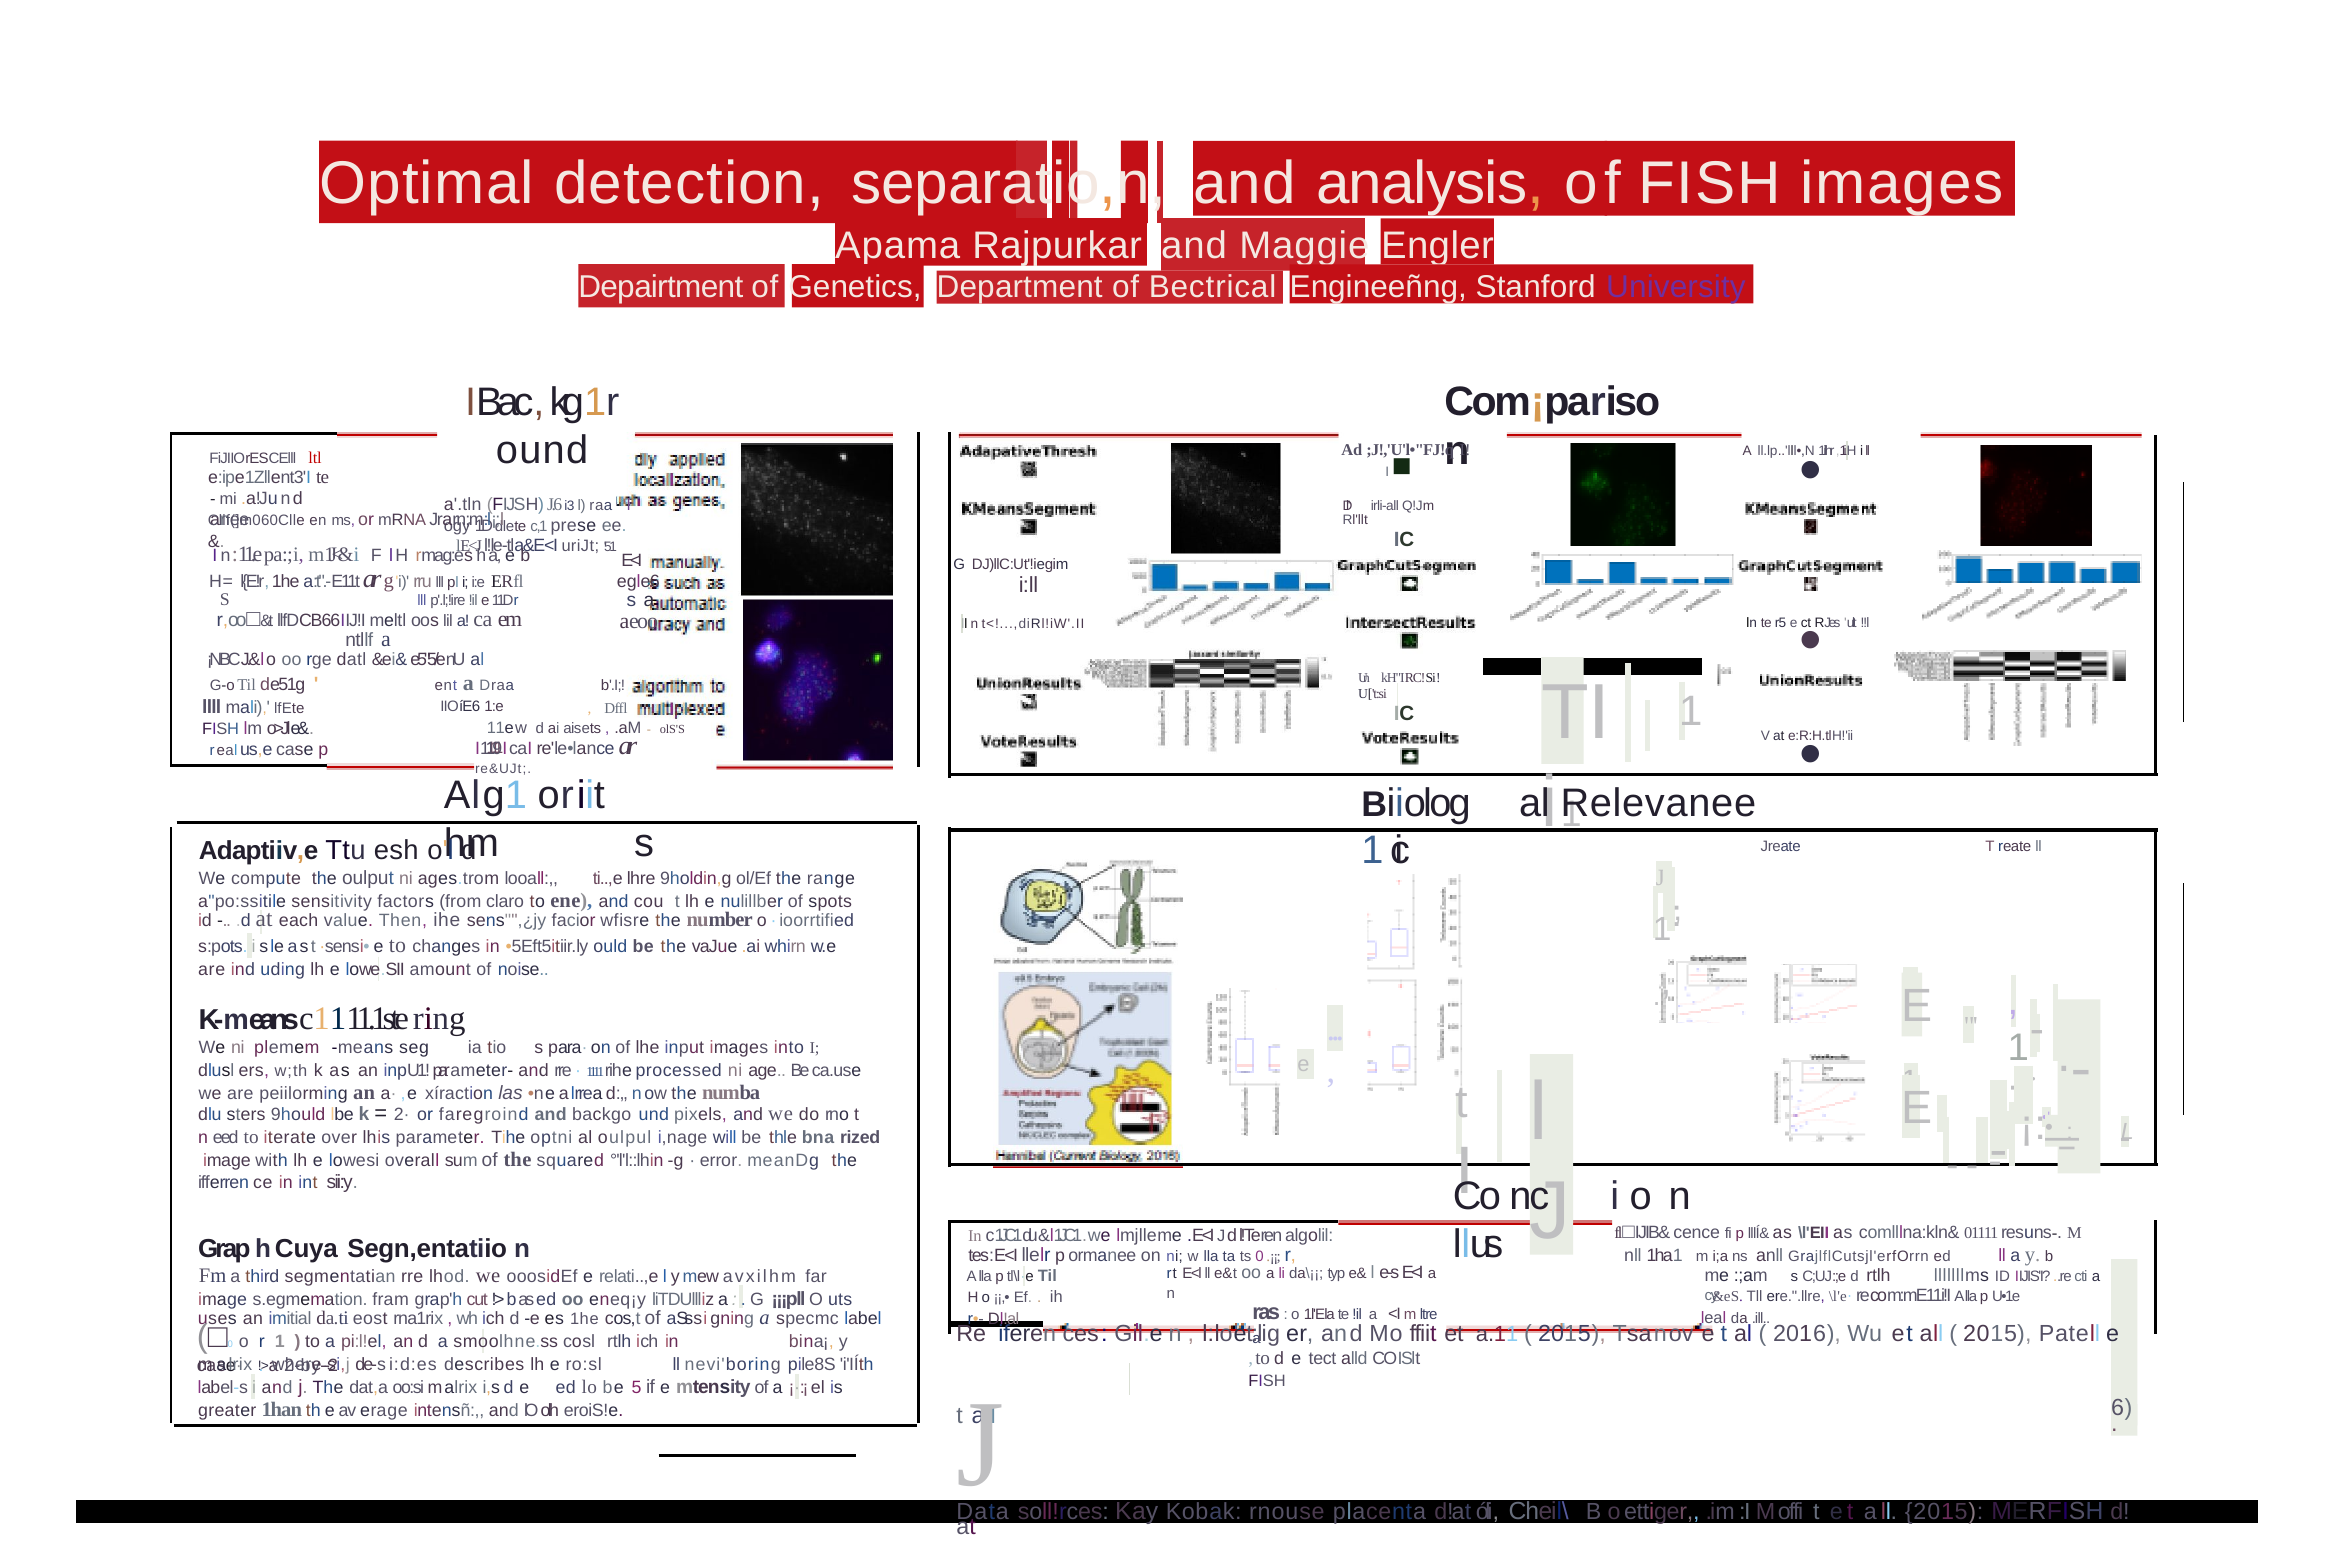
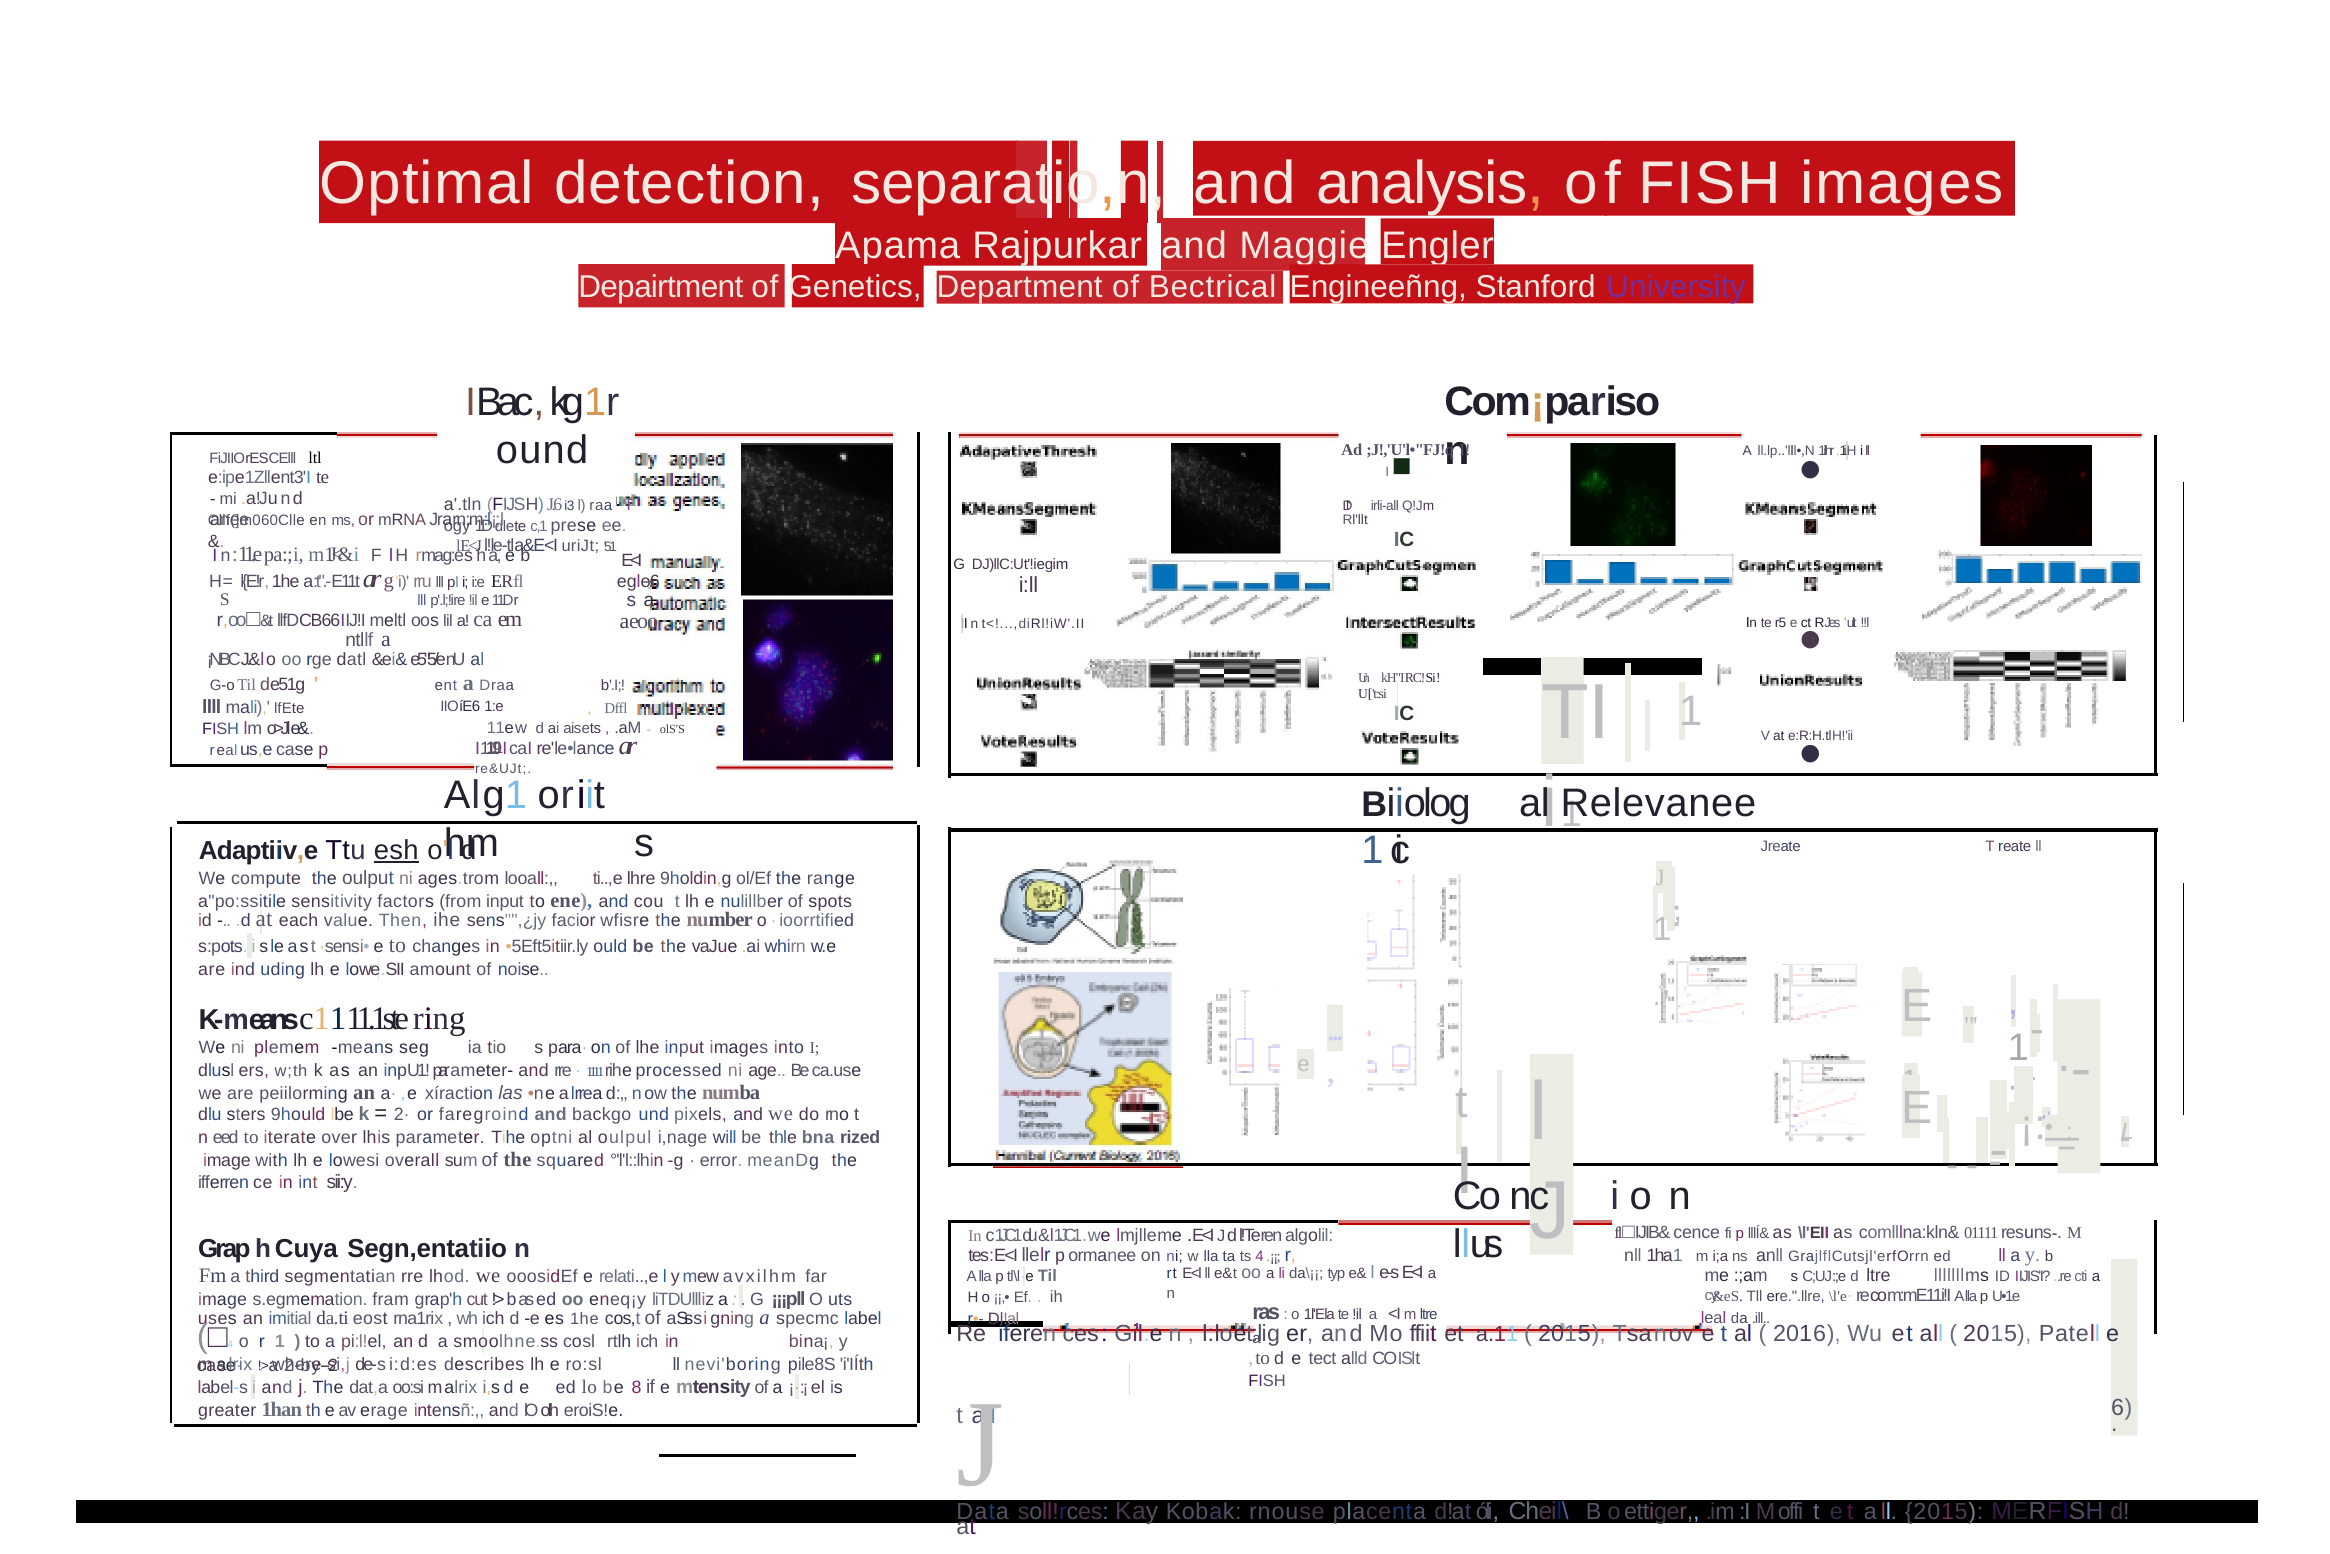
ltl colour: red -> black (315, 458)
esh underline: none -> present (396, 850)
from claro: claro -> input (505, 902)
ts 0: 0 -> 4 (1260, 1257)
d rtlh: rtlh -> ltre (1878, 1276)
0: 0 -> 4 (230, 1344)
5: 5 -> 8 (637, 1388)
